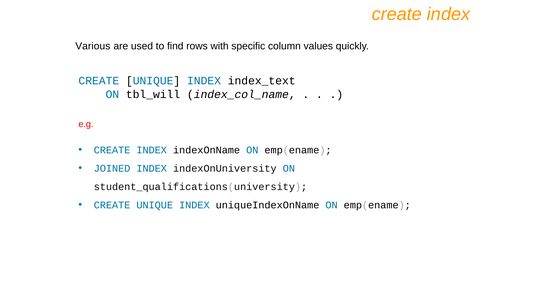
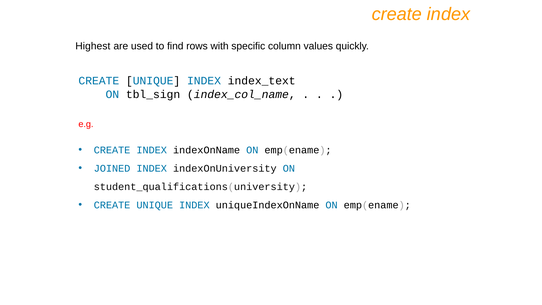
Various: Various -> Highest (93, 46)
tbl_will: tbl_will -> tbl_sign (153, 94)
